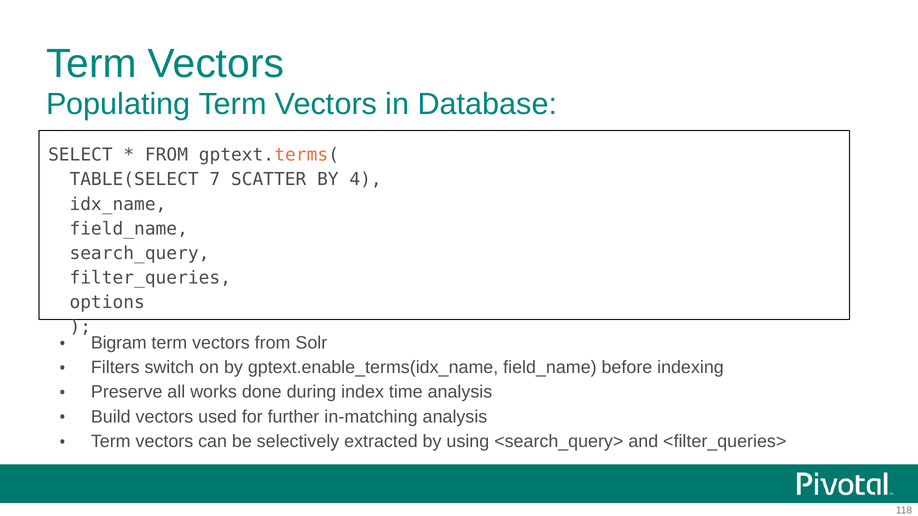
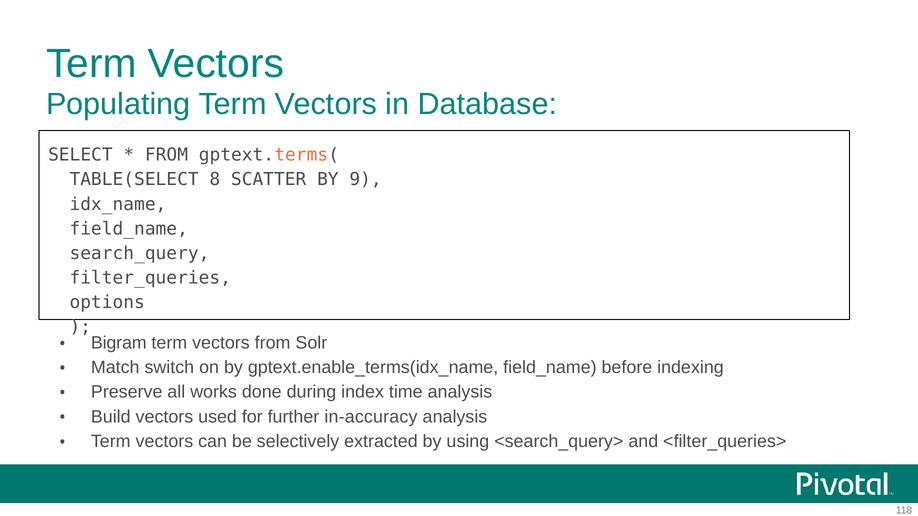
7: 7 -> 8 (215, 180)
4: 4 -> 9 (366, 180)
Filters: Filters -> Match (115, 368)
in-matching: in-matching -> in-accuracy (371, 417)
